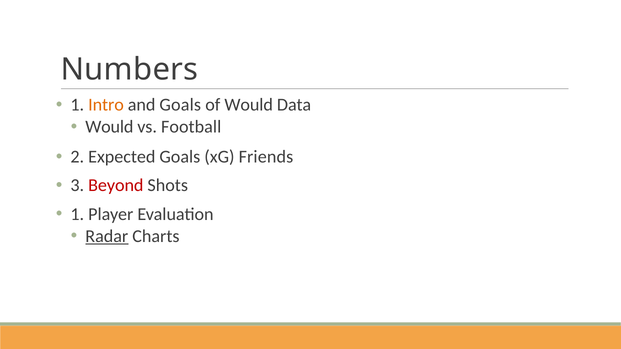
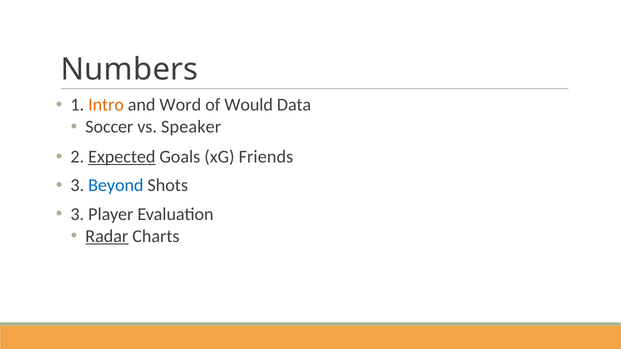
and Goals: Goals -> Word (180, 105)
Would: Would -> Soccer (109, 127)
Football: Football -> Speaker (191, 127)
Expected underline: none -> present (122, 157)
Beyond colour: red -> blue (116, 186)
1: 1 -> 3 (77, 214)
